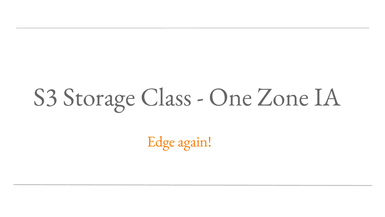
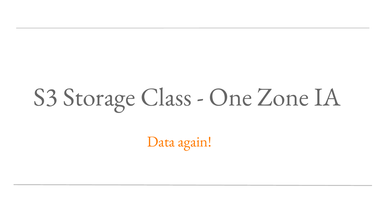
Edge: Edge -> Data (161, 141)
